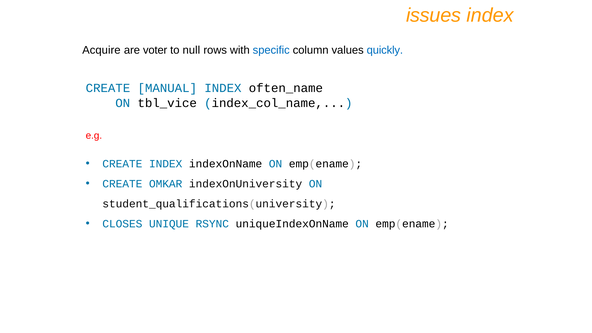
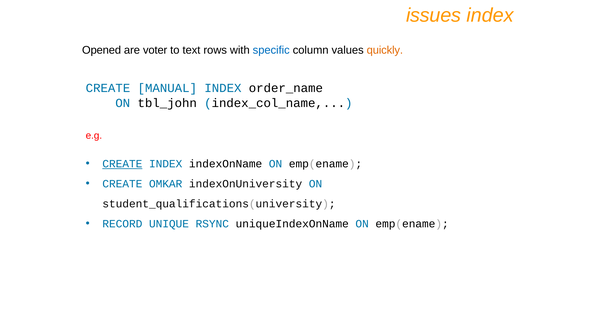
Acquire: Acquire -> Opened (102, 50)
null: null -> text (191, 50)
quickly colour: blue -> orange (385, 50)
often_name: often_name -> order_name (286, 88)
tbl_vice: tbl_vice -> tbl_john (167, 103)
CREATE underline: none -> present (122, 164)
CLOSES: CLOSES -> RECORD (122, 224)
